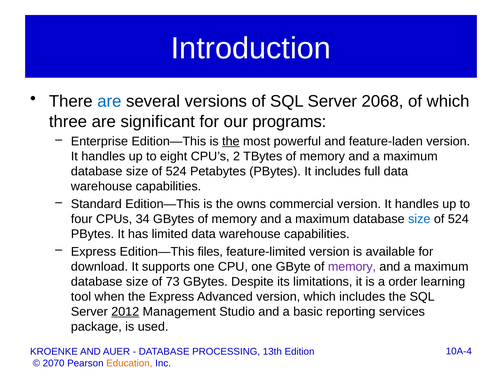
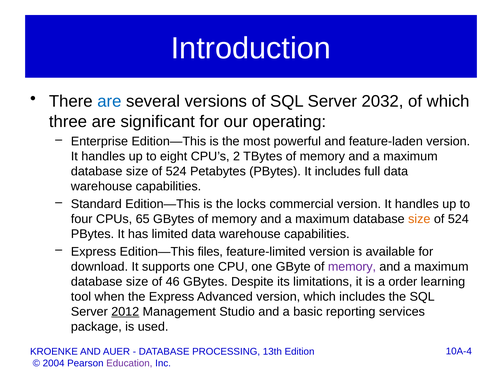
2068: 2068 -> 2032 (382, 102)
programs: programs -> operating (289, 122)
the underline: present -> none (231, 141)
owns: owns -> locks (251, 204)
34: 34 -> 65 (143, 219)
size colour: blue -> orange (419, 219)
73: 73 -> 46 (173, 282)
2070: 2070 -> 2004 (54, 364)
Education colour: orange -> purple (129, 364)
